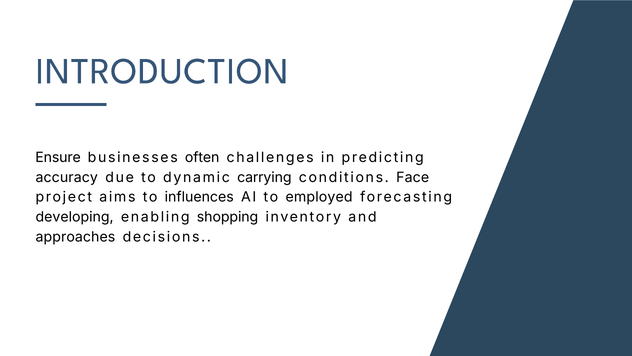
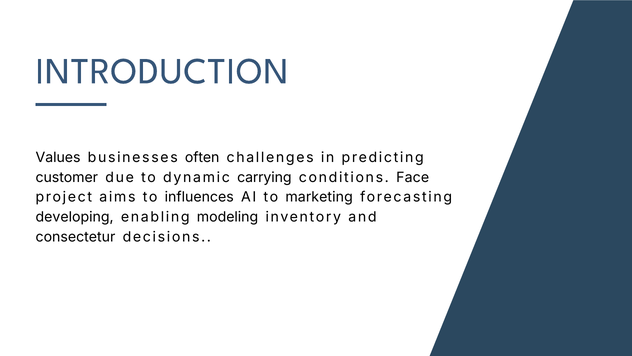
Ensure: Ensure -> Values (58, 157)
accuracy: accuracy -> customer (67, 177)
employed: employed -> marketing (319, 197)
shopping: shopping -> modeling (228, 217)
approaches: approaches -> consectetur (75, 237)
